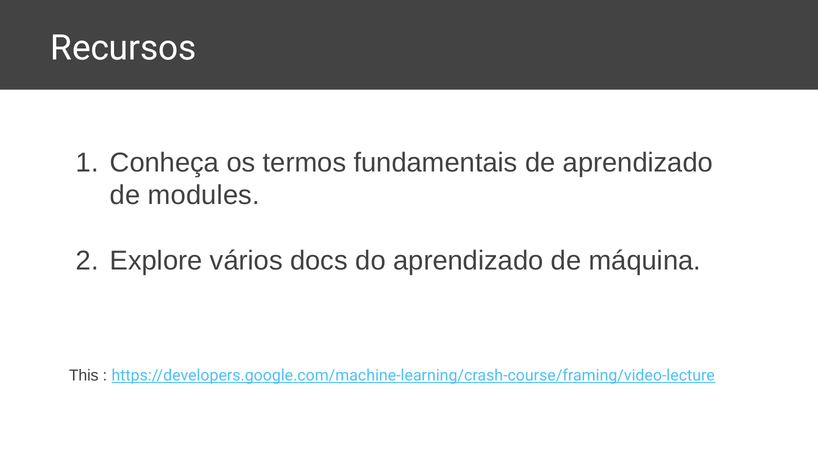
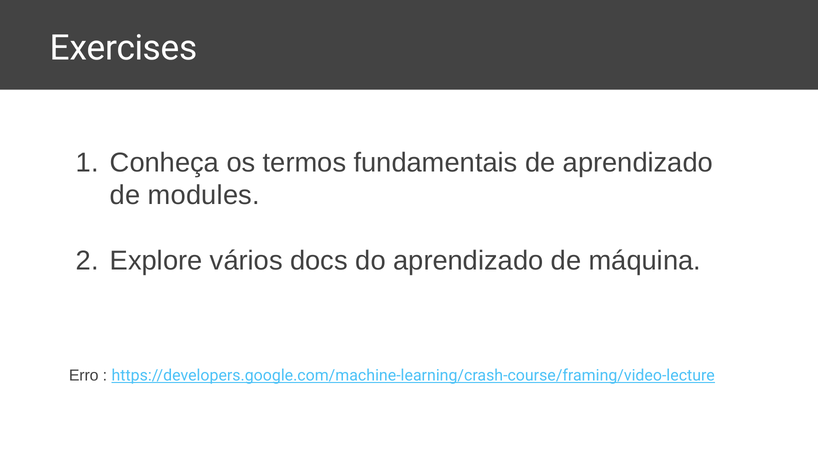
Recursos: Recursos -> Exercises (124, 48)
This: This -> Erro (84, 376)
